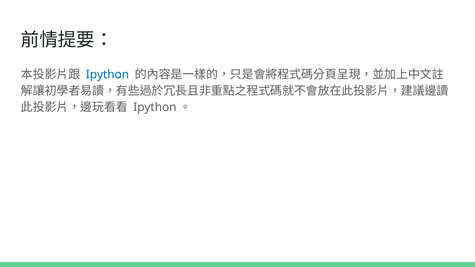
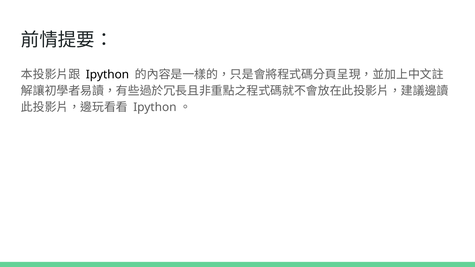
Ipython colour: blue -> black (107, 75)
